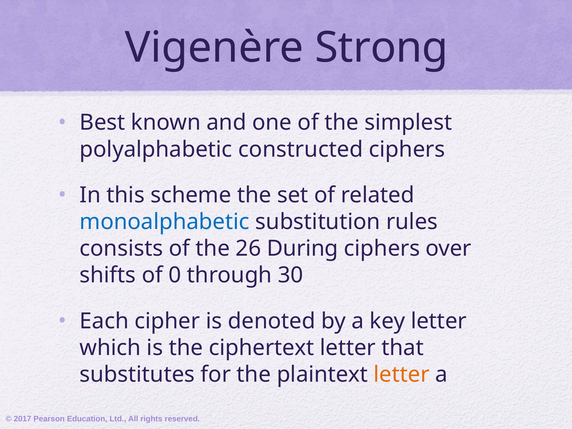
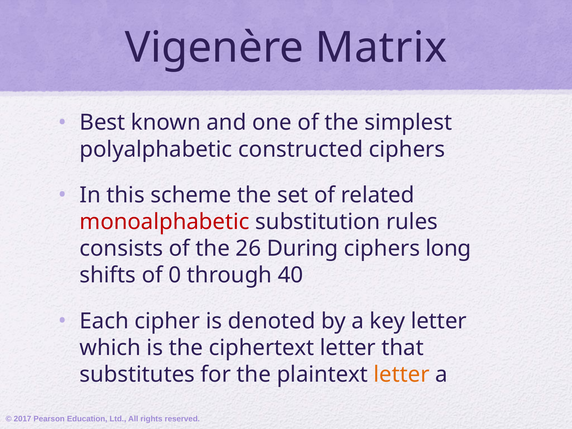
Strong: Strong -> Matrix (381, 48)
monoalphabetic colour: blue -> red (165, 222)
over: over -> long (448, 249)
30: 30 -> 40 (291, 275)
